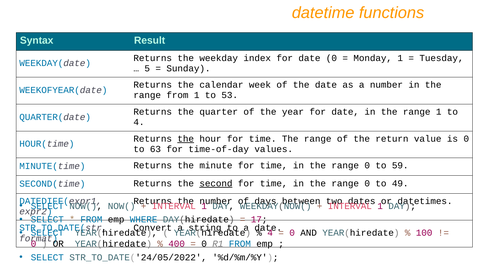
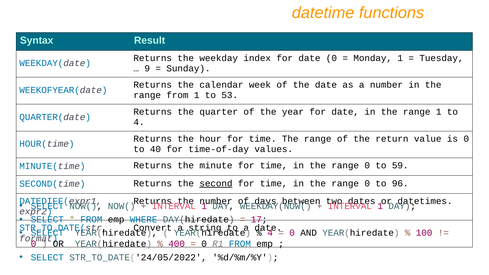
5: 5 -> 9 (147, 68)
the underline: present -> none (186, 139)
63: 63 -> 40 (155, 149)
49: 49 -> 96 (400, 183)
